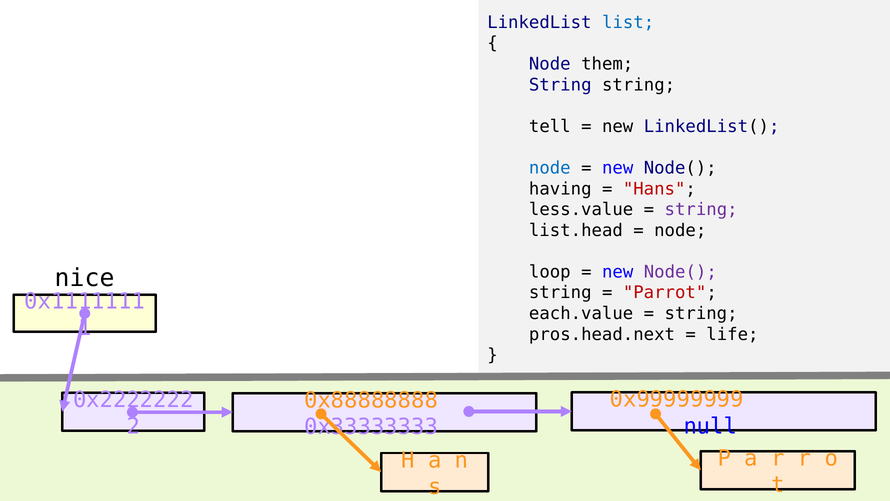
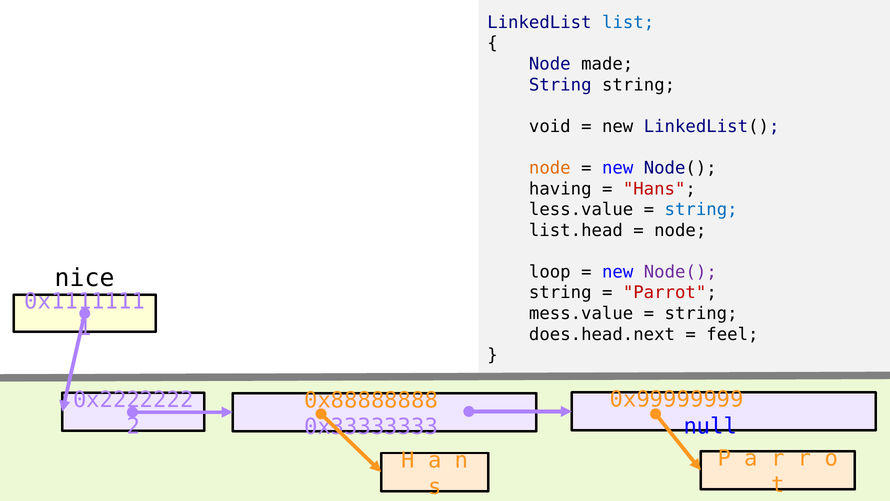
them: them -> made (607, 64)
tell: tell -> void (550, 126)
node colour: blue -> orange (550, 168)
string colour: purple -> blue (701, 209)
each.value: each.value -> mess.value (581, 313)
pros.head.next: pros.head.next -> does.head.next (602, 334)
life: life -> feel (732, 334)
